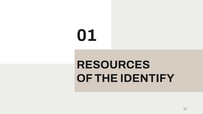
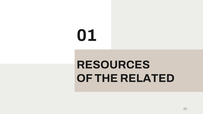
IDENTIFY: IDENTIFY -> RELATED (147, 78)
